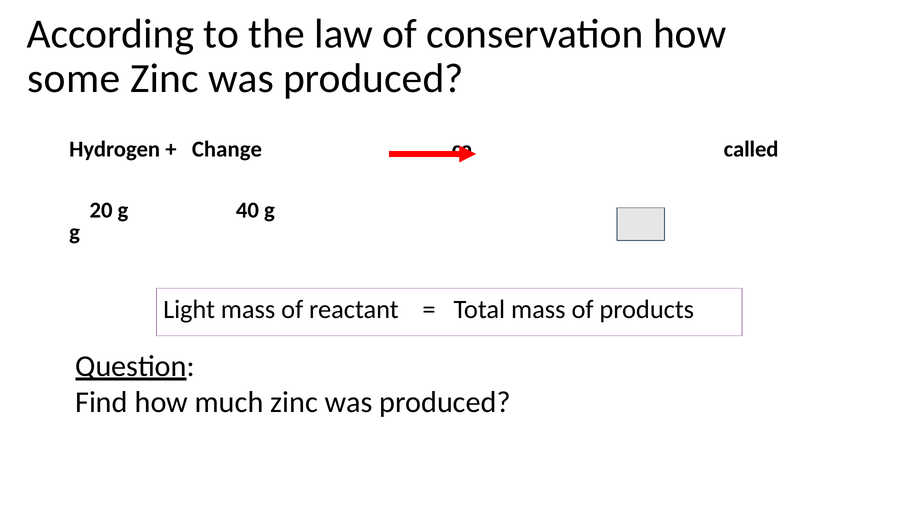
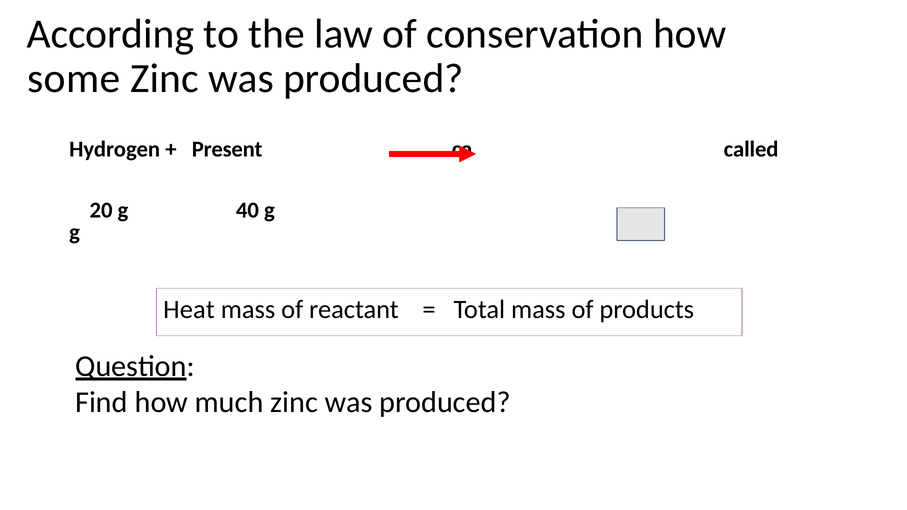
Change: Change -> Present (227, 149)
Light: Light -> Heat (189, 310)
